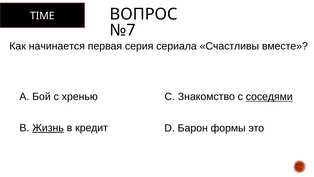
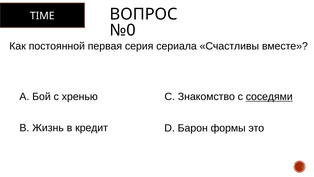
№7: №7 -> №0 (123, 30)
начинается: начинается -> постоянной (57, 46)
Жизнь underline: present -> none (48, 128)
